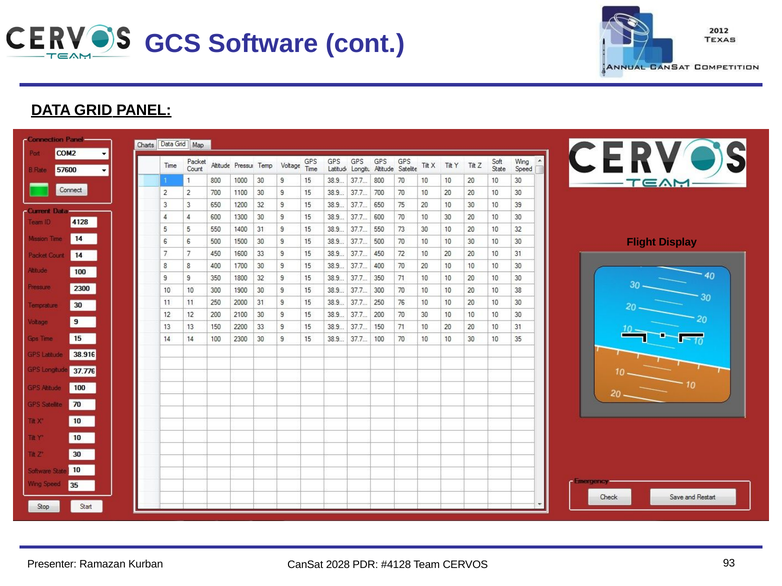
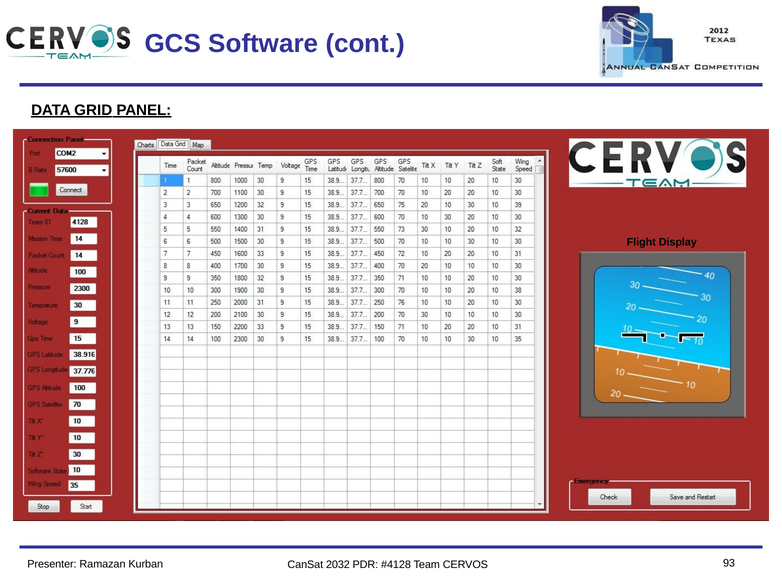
2028: 2028 -> 2032 (338, 565)
